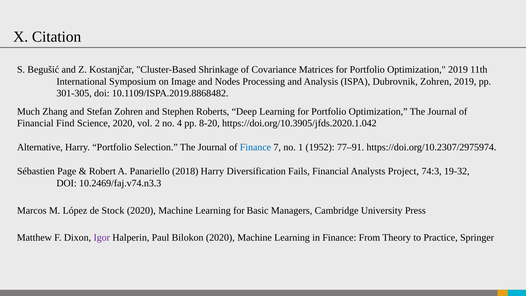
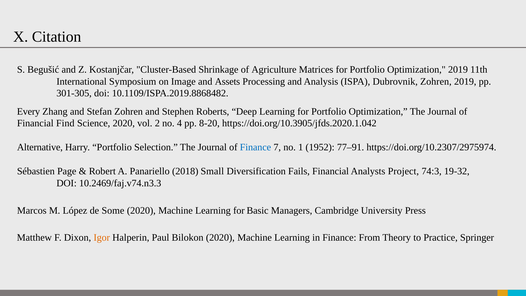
Covariance: Covariance -> Agriculture (274, 70)
Nodes: Nodes -> Assets (227, 81)
Much: Much -> Every (29, 111)
2018 Harry: Harry -> Small (212, 171)
Stock: Stock -> Some (113, 211)
Igor colour: purple -> orange (102, 238)
